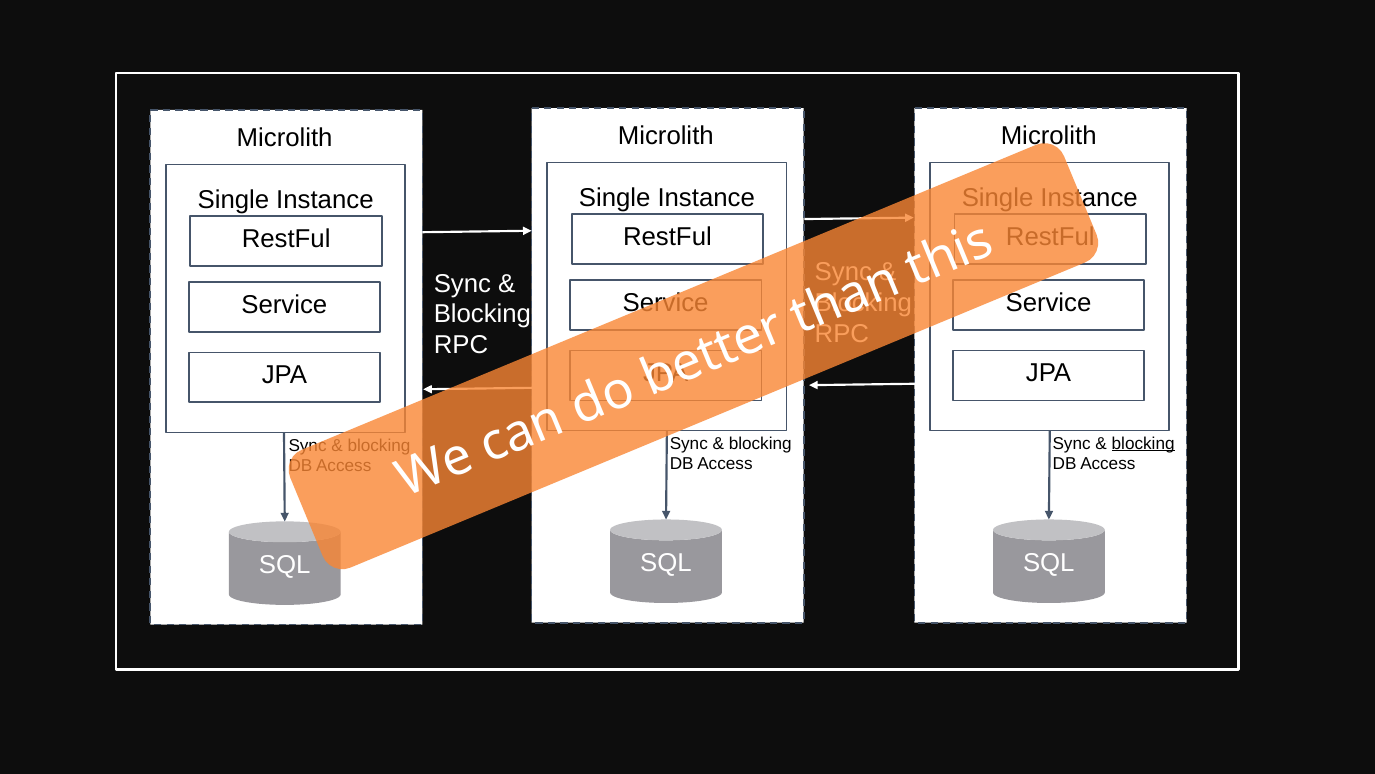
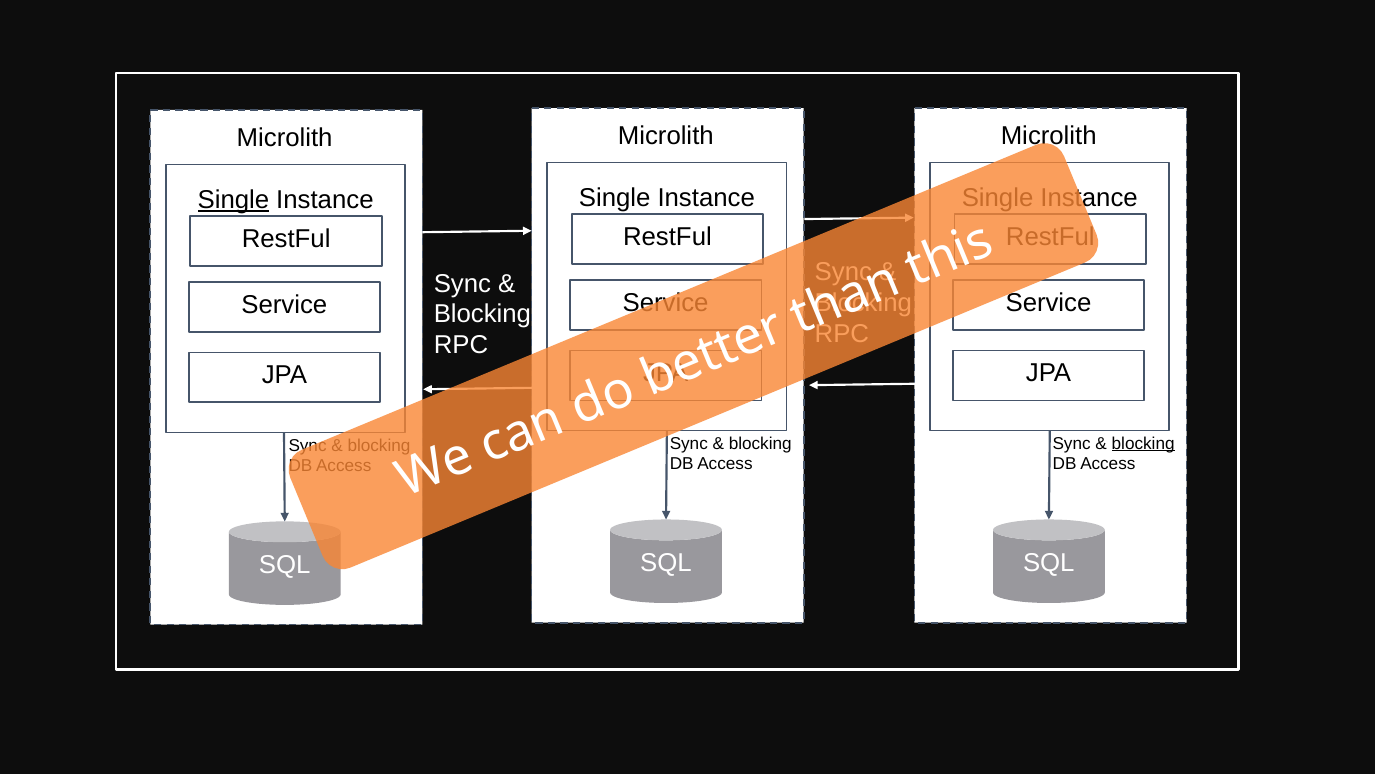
Single underline: none -> present (233, 200)
